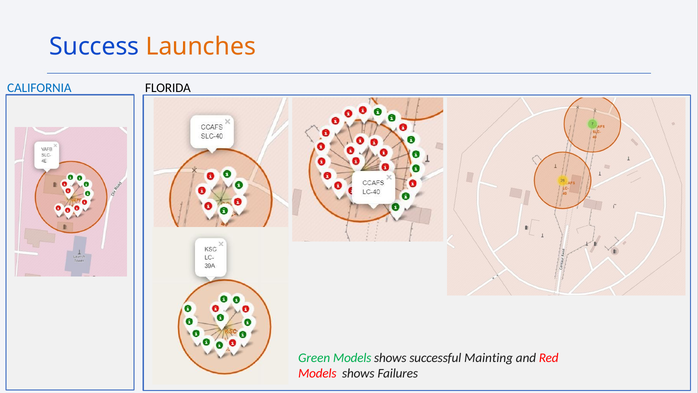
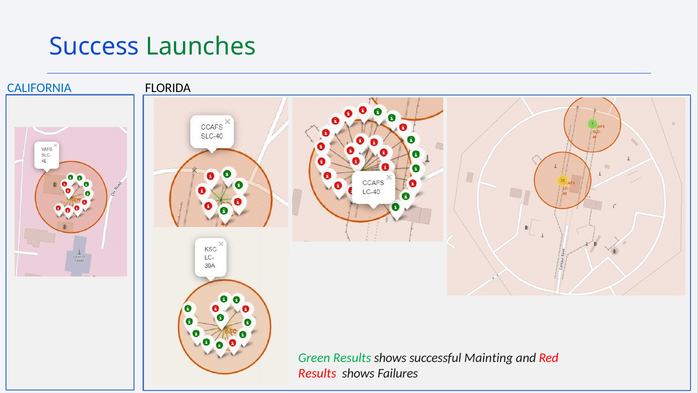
Launches colour: orange -> green (201, 47)
Green Models: Models -> Results (352, 358)
Models: Models -> Results (317, 373)
